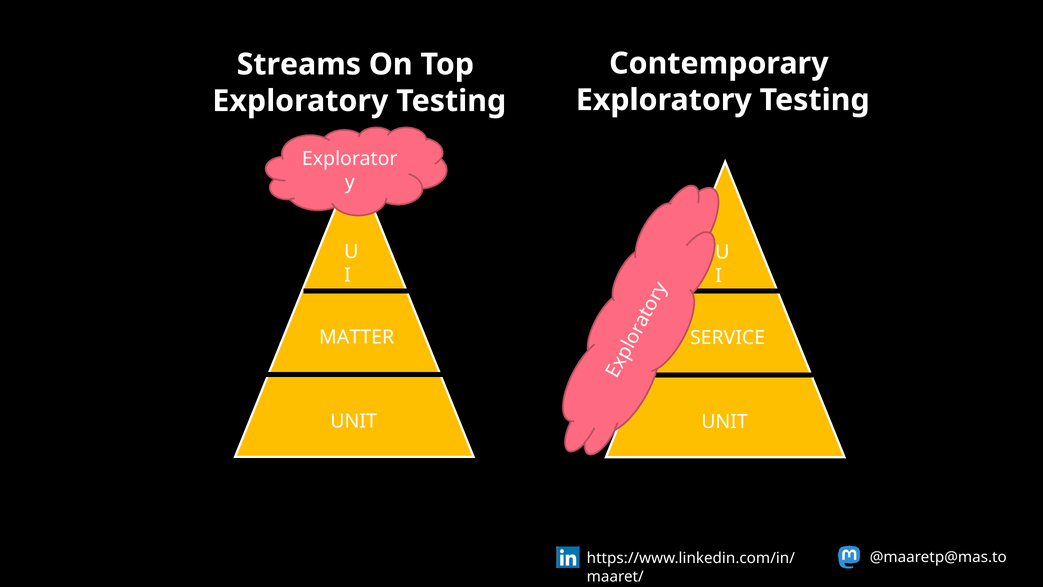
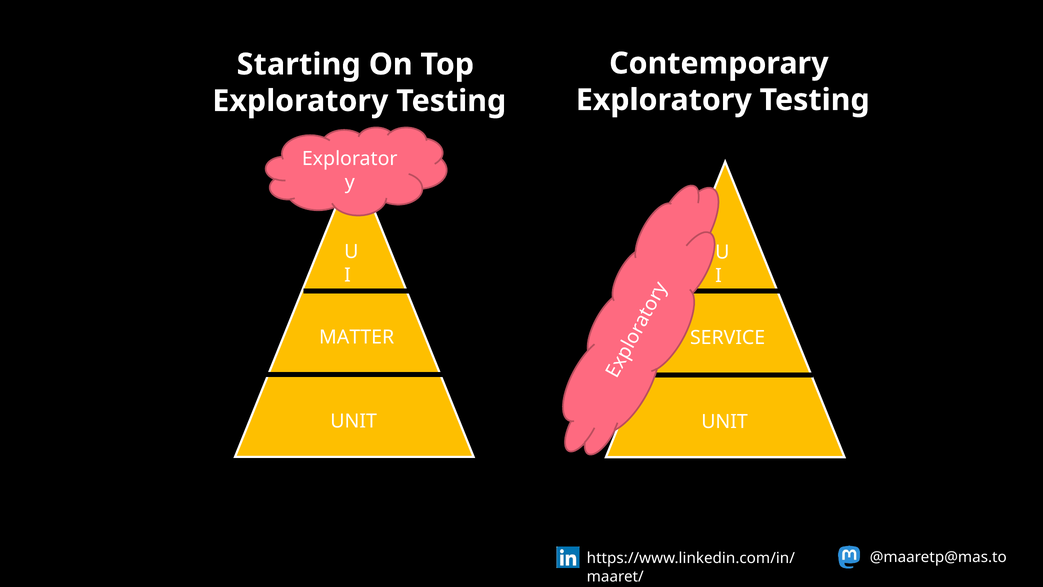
Streams: Streams -> Starting (299, 64)
